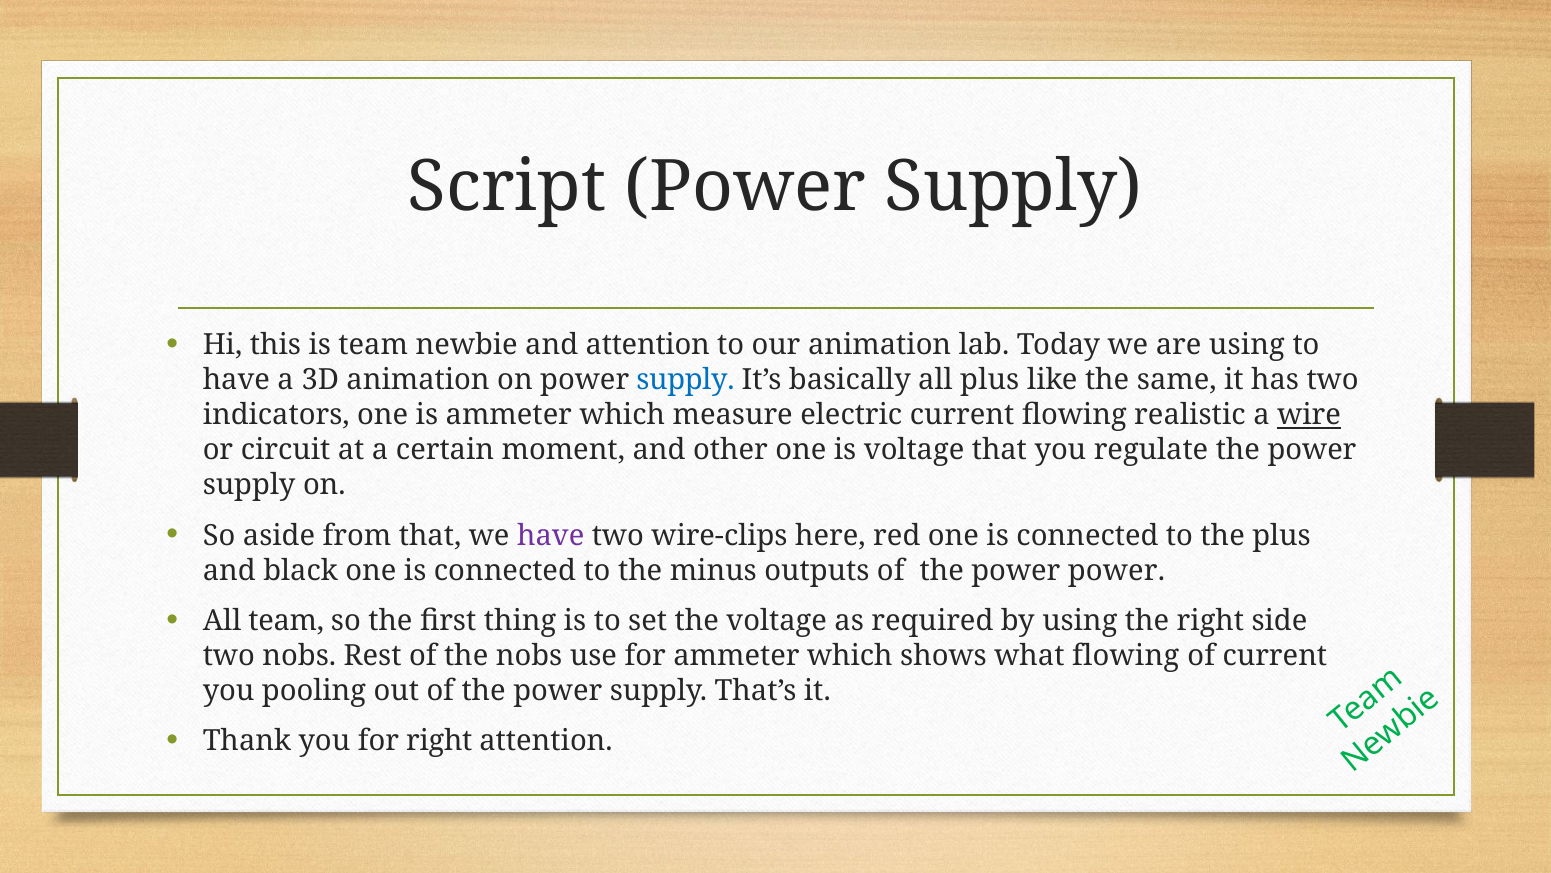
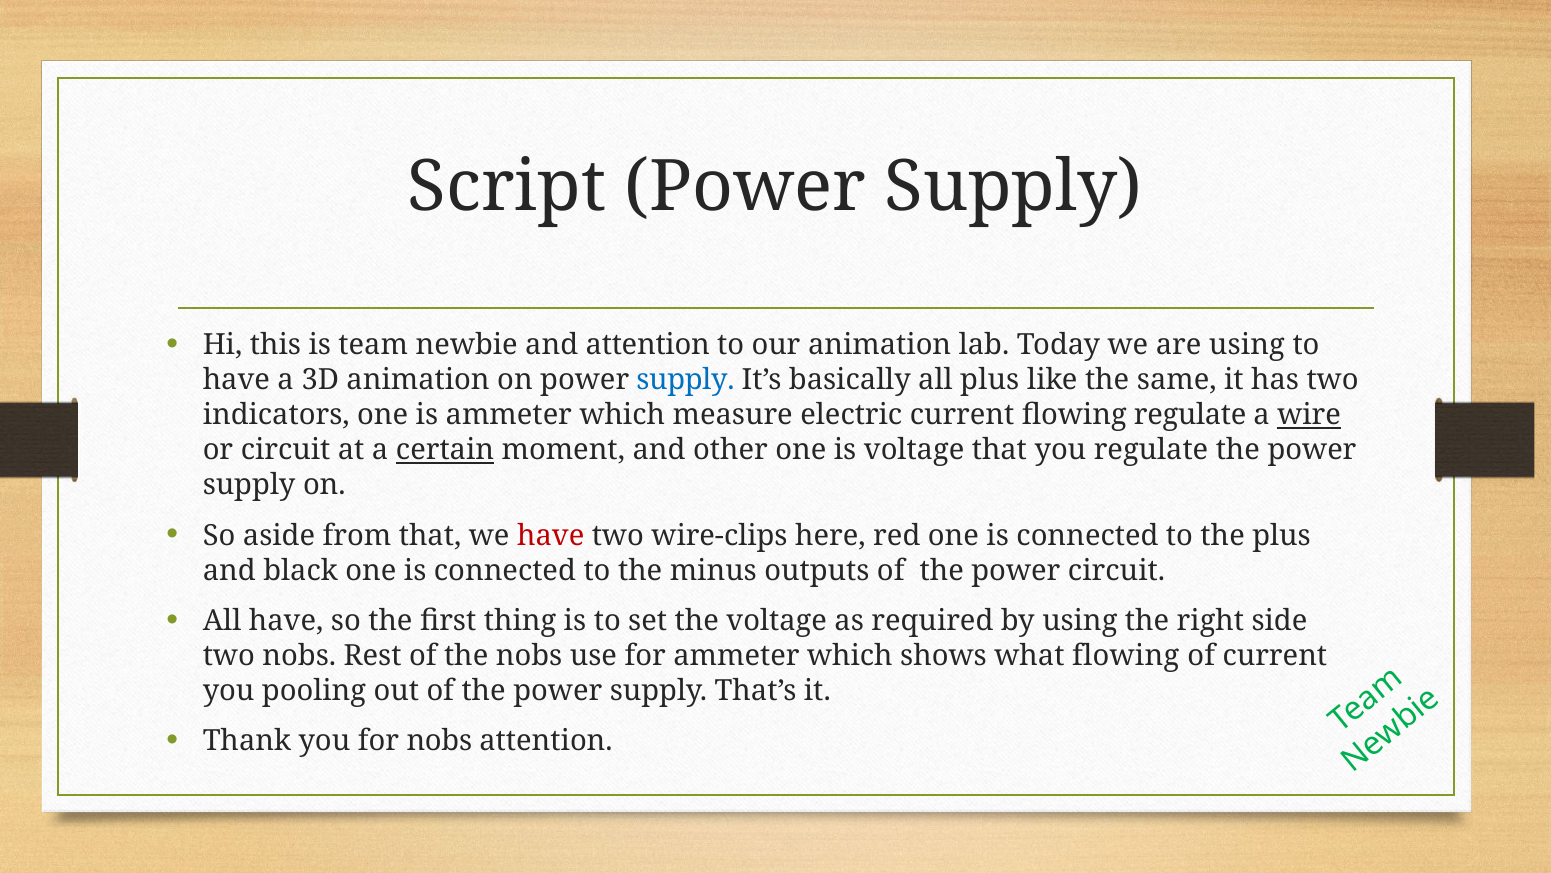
flowing realistic: realistic -> regulate (1190, 415)
certain underline: none -> present (445, 450)
have colour: purple -> red (551, 535)
power power: power -> circuit (1117, 570)
All team: team -> have (286, 620)
for right: right -> nobs (439, 741)
